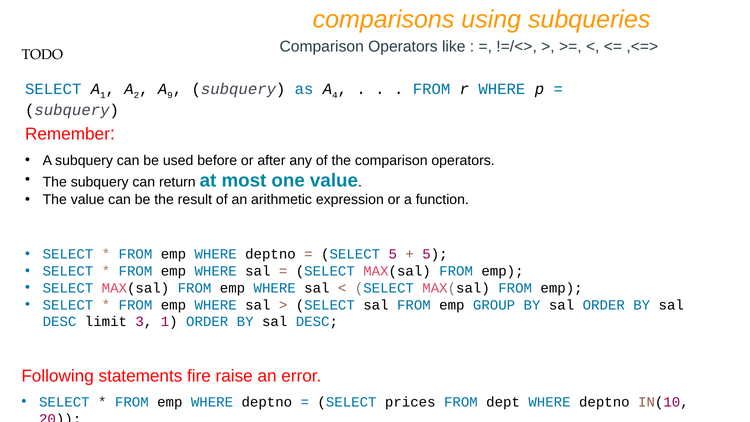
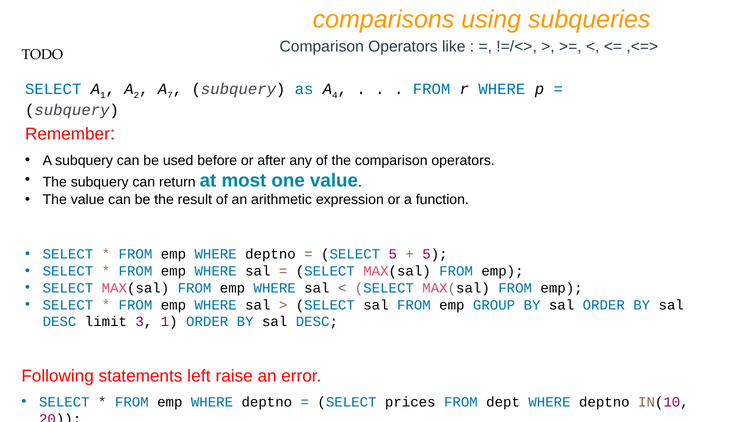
9: 9 -> 7 (170, 95)
fire: fire -> left (199, 376)
